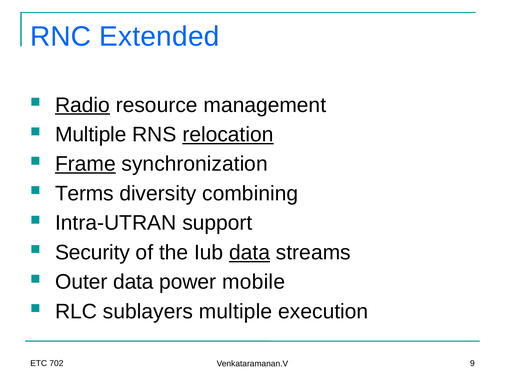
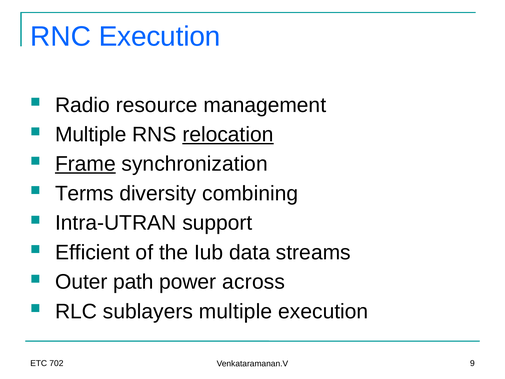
RNC Extended: Extended -> Execution (160, 37)
Radio underline: present -> none (83, 105)
Security: Security -> Efficient (92, 252)
data underline: present -> none (250, 252)
Outer data: data -> path (133, 282)
mobile: mobile -> across (254, 282)
